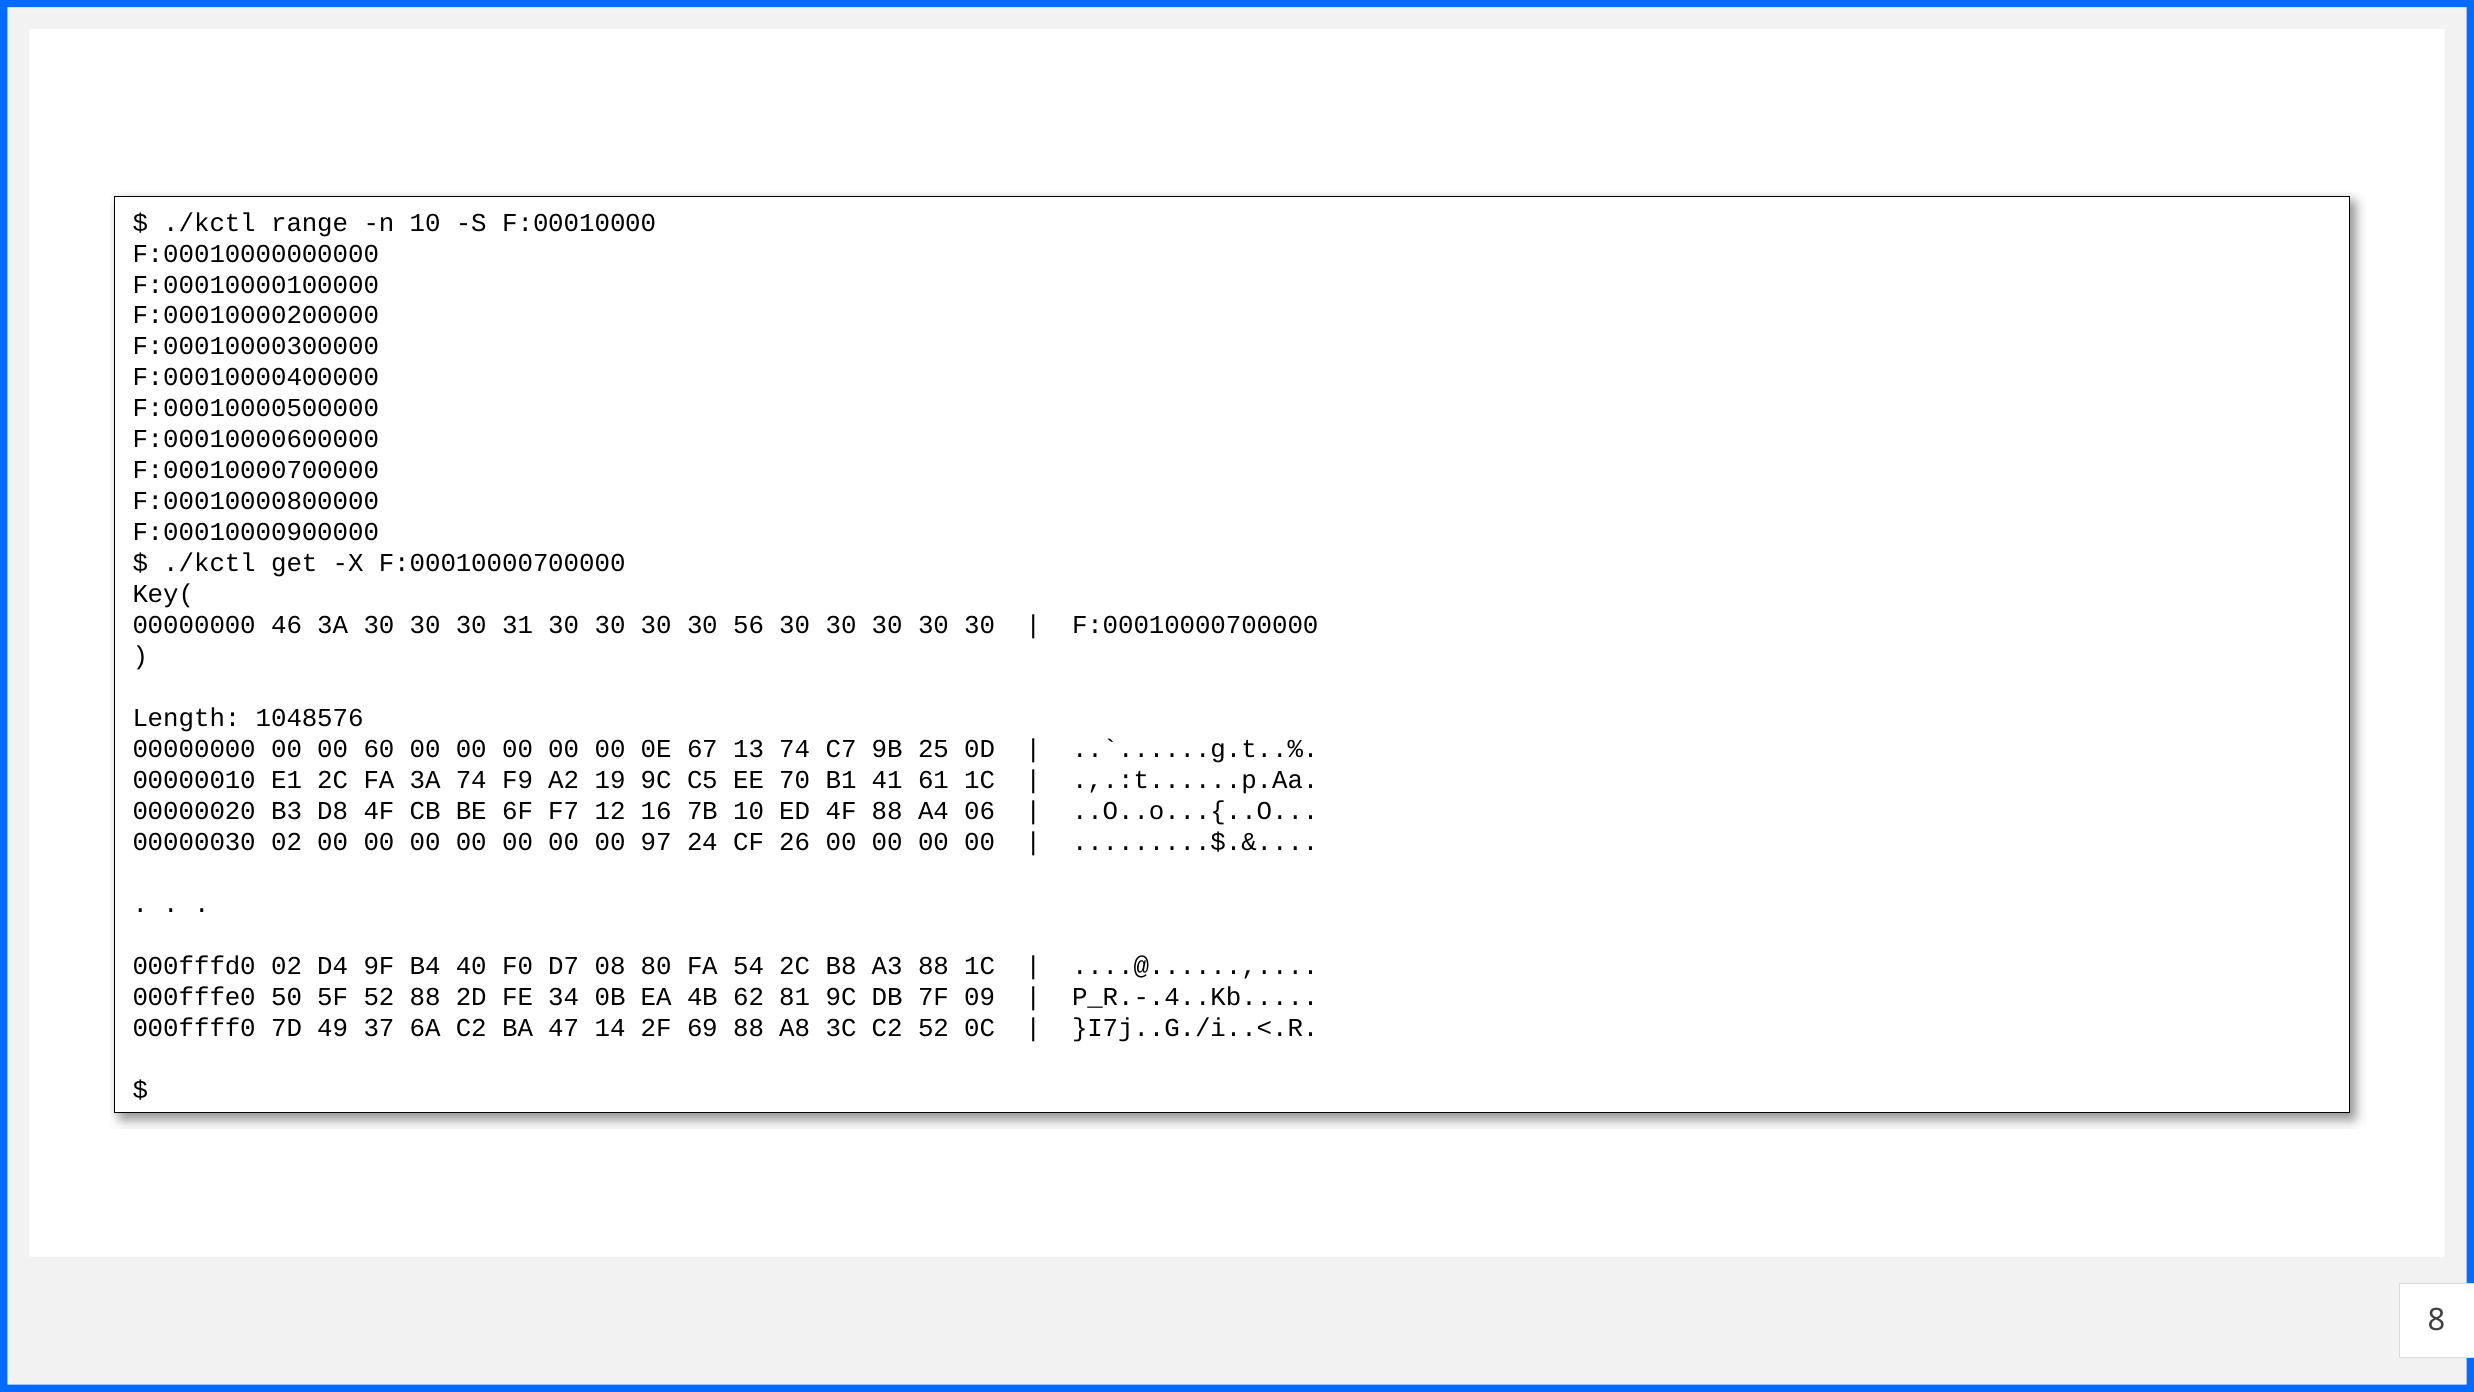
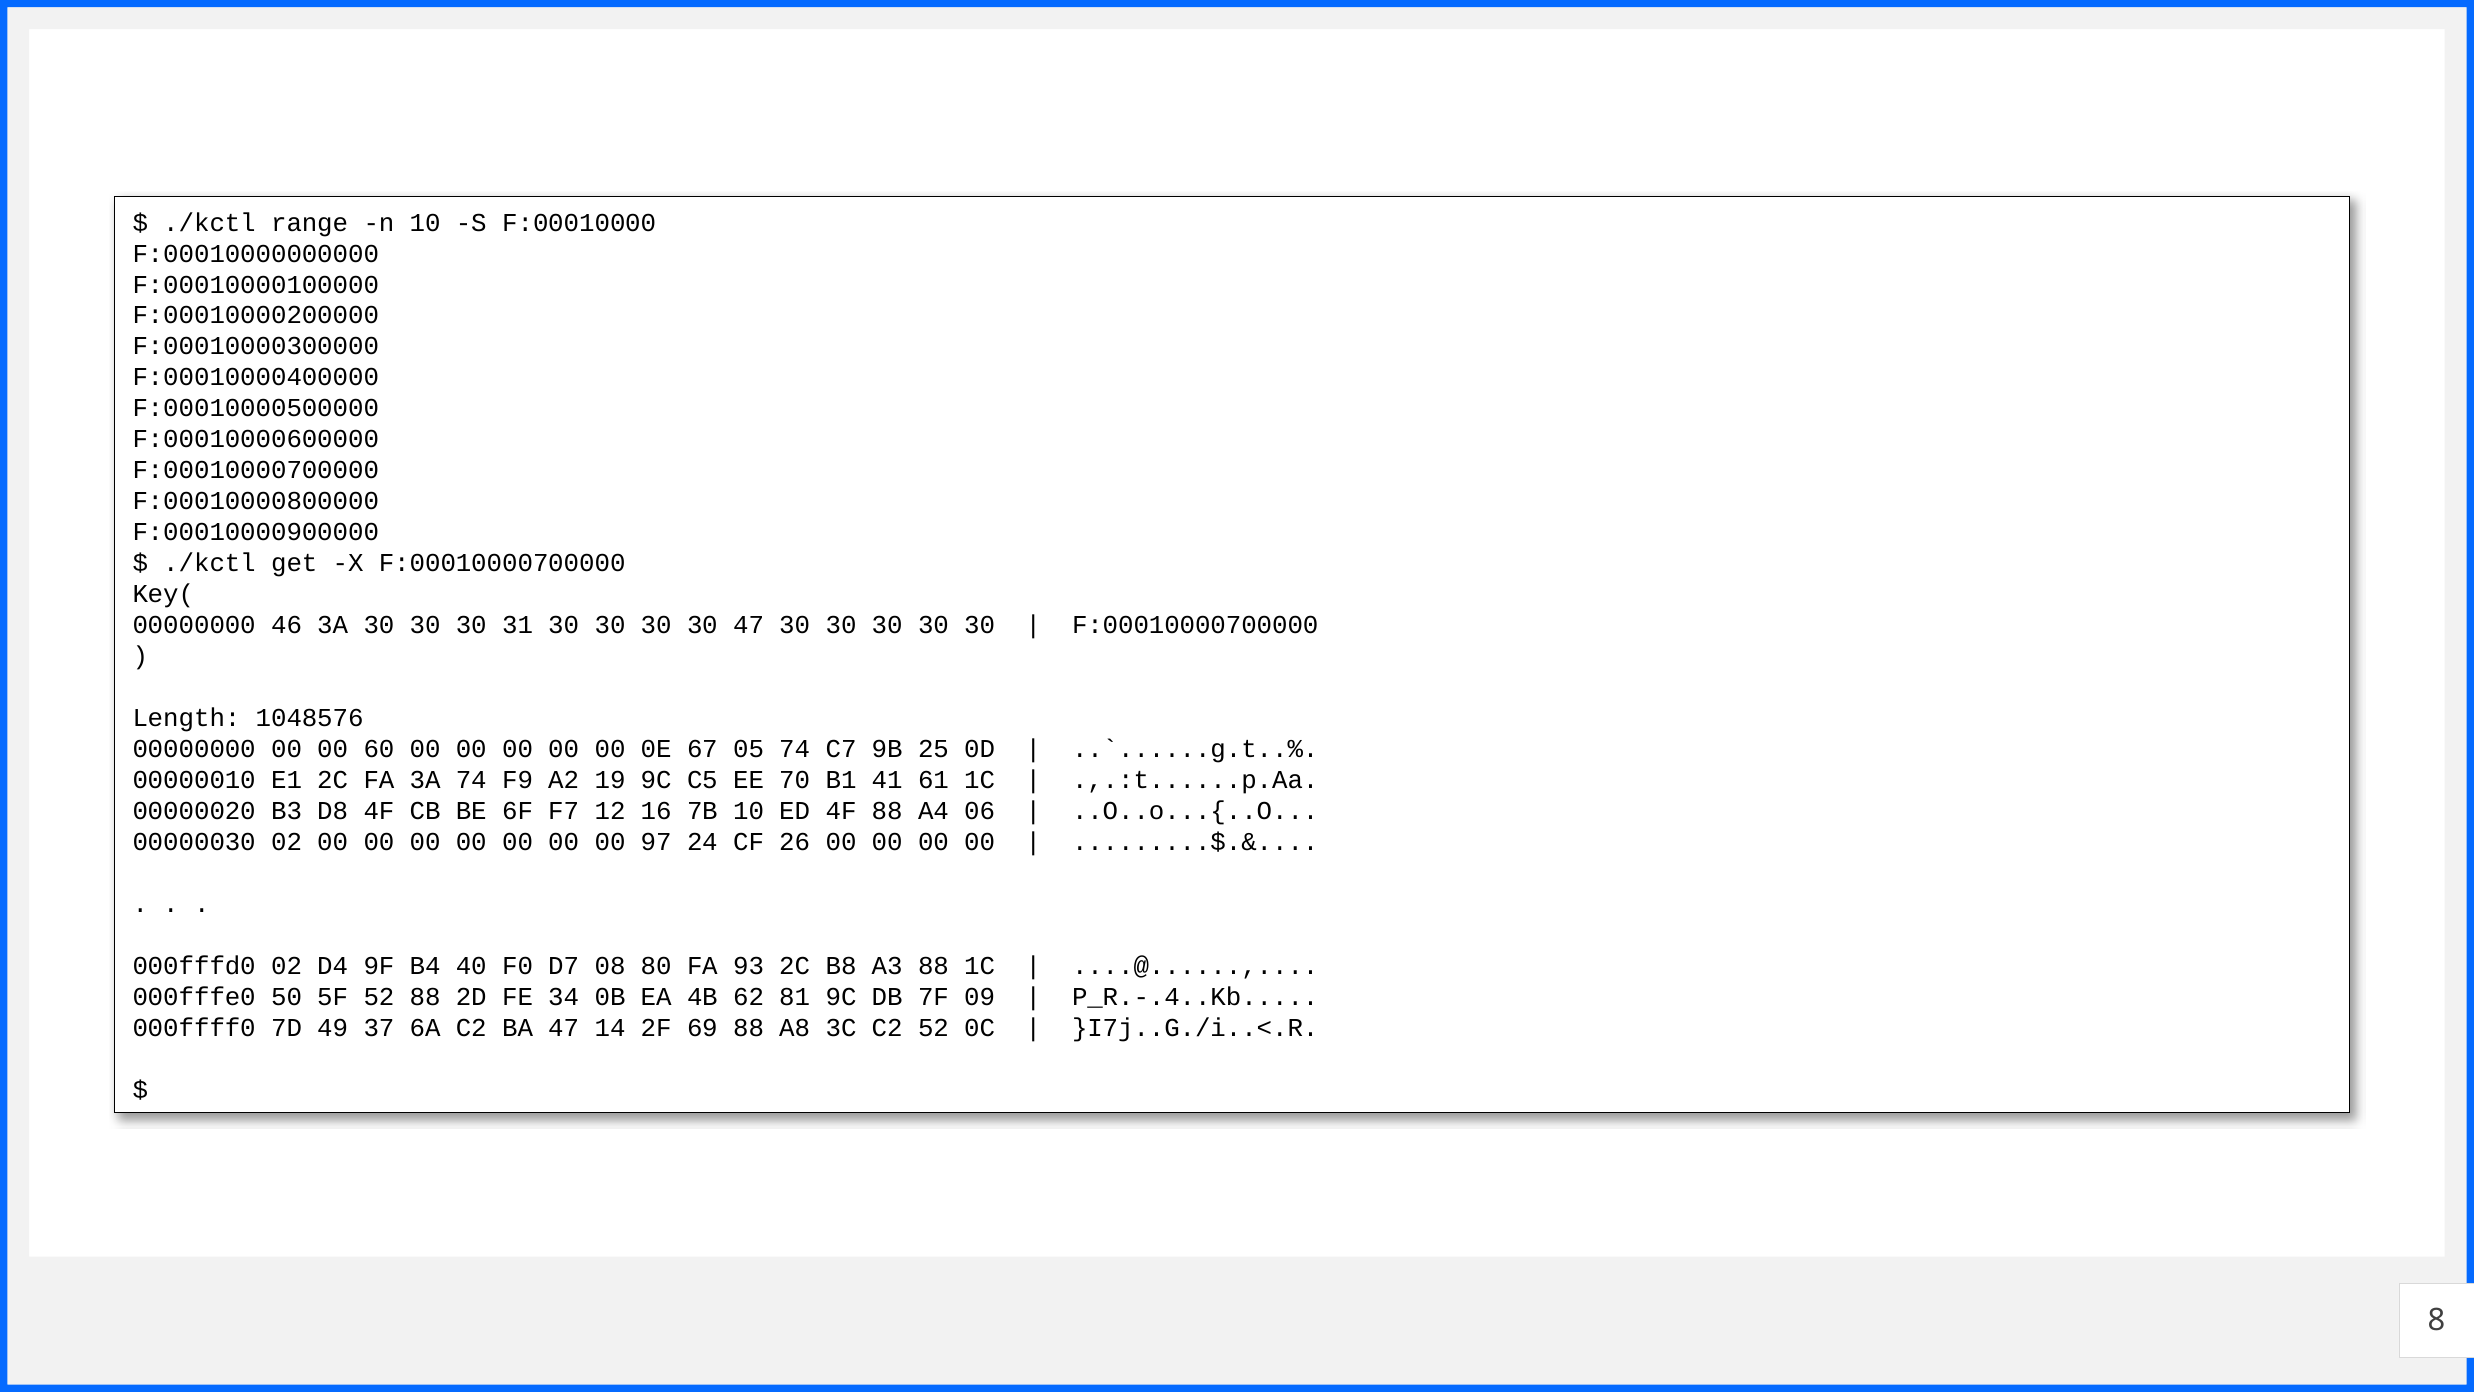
30 56: 56 -> 47 (749, 625)
13: 13 -> 05 (749, 749)
54: 54 -> 93 (749, 966)
